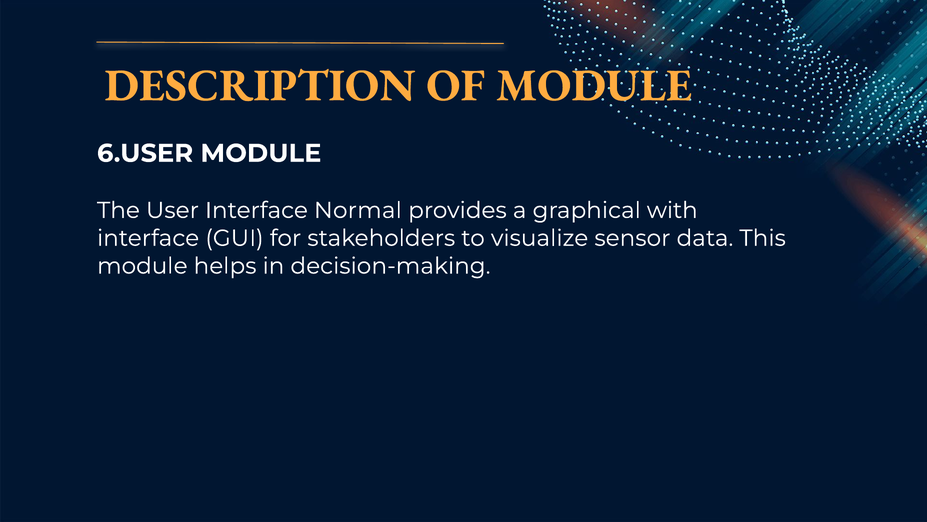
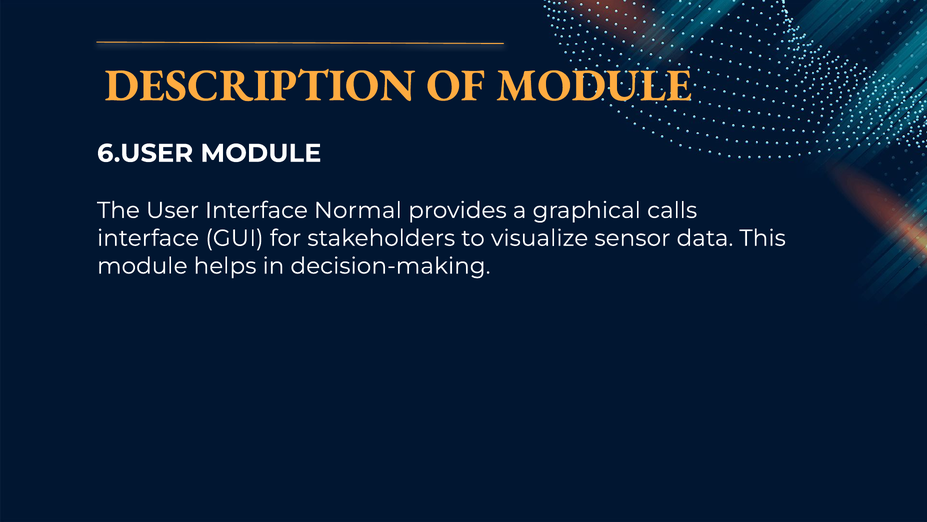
with: with -> calls (672, 210)
